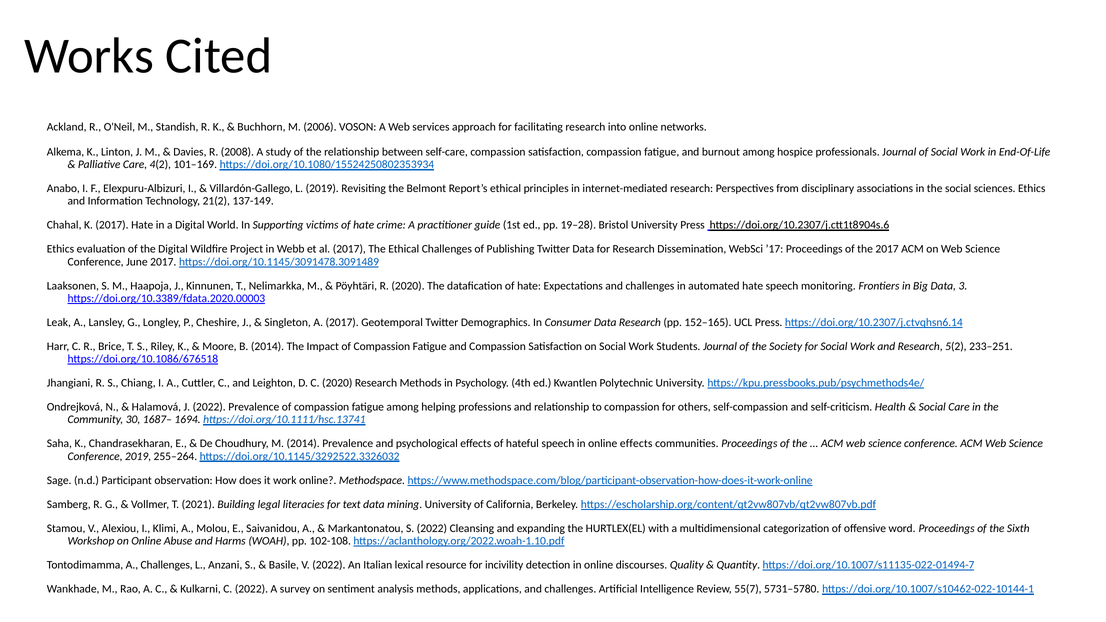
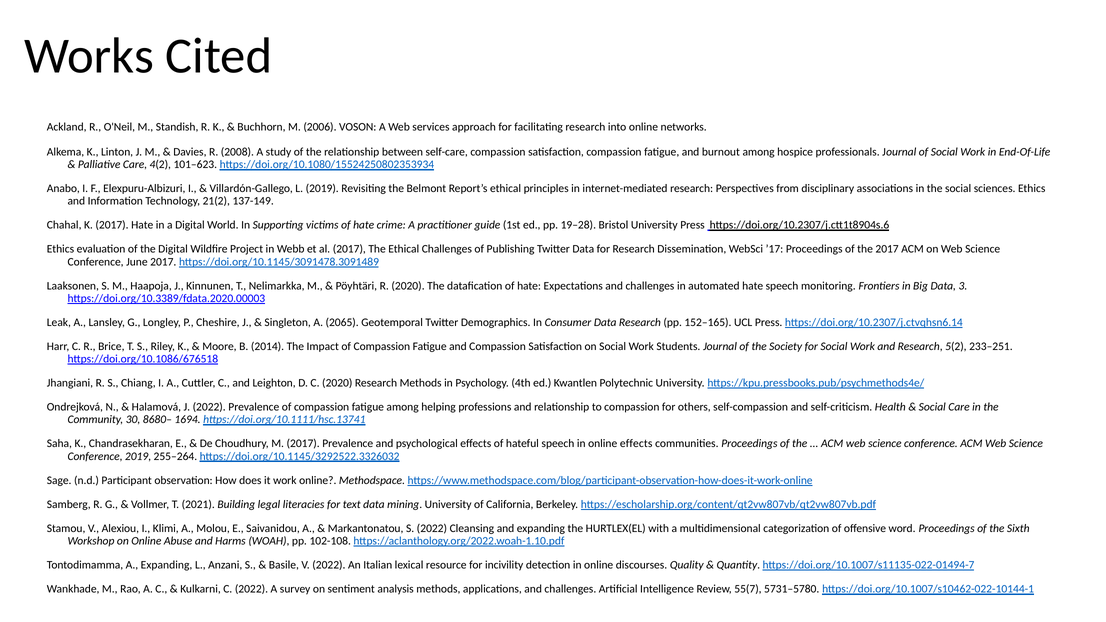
101–169: 101–169 -> 101–623 (195, 165)
A 2017: 2017 -> 2065 (342, 322)
1687–: 1687– -> 8680– (157, 420)
M 2014: 2014 -> 2017 (303, 444)
A Challenges: Challenges -> Expanding (167, 565)
